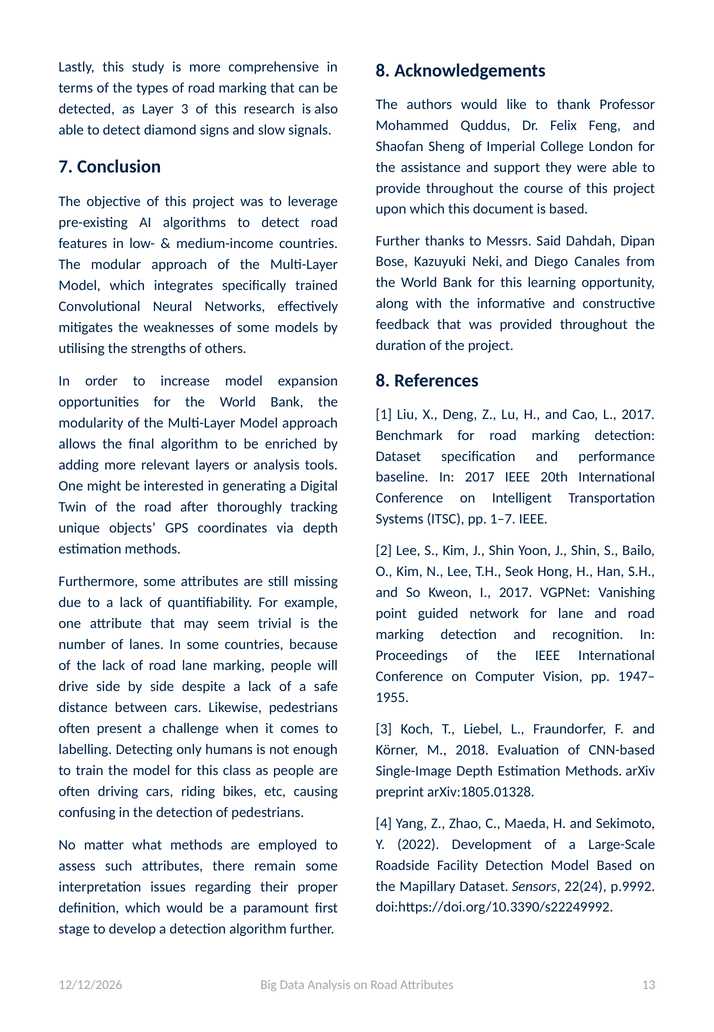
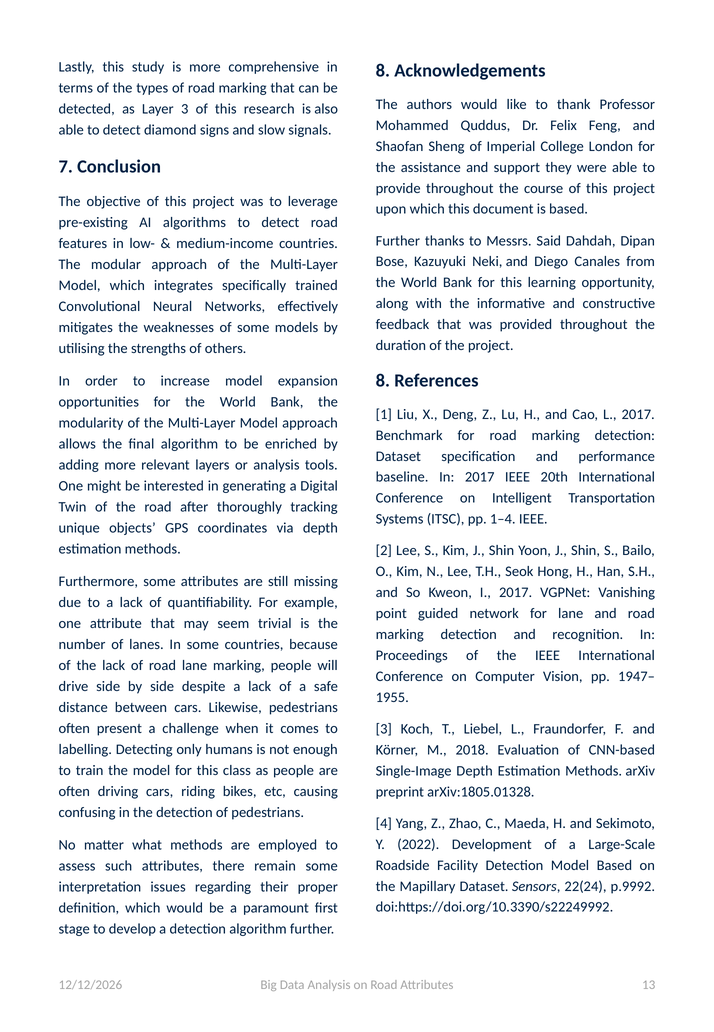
1–7: 1–7 -> 1–4 (503, 519)
